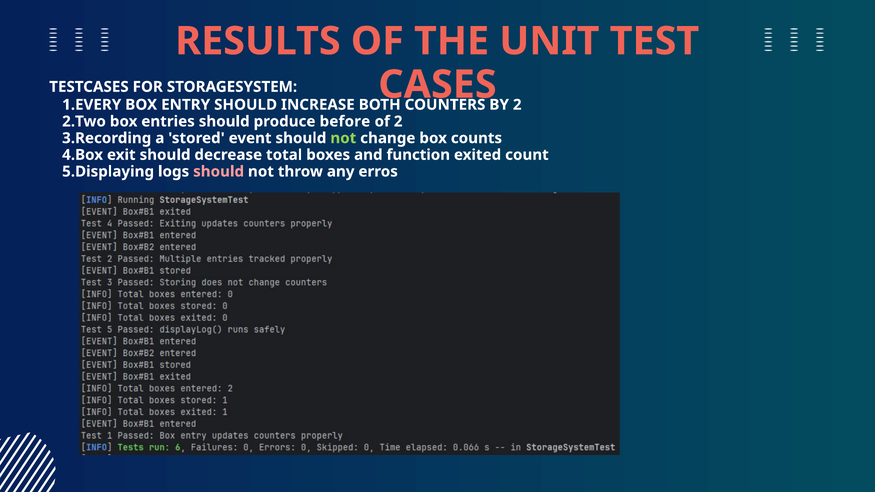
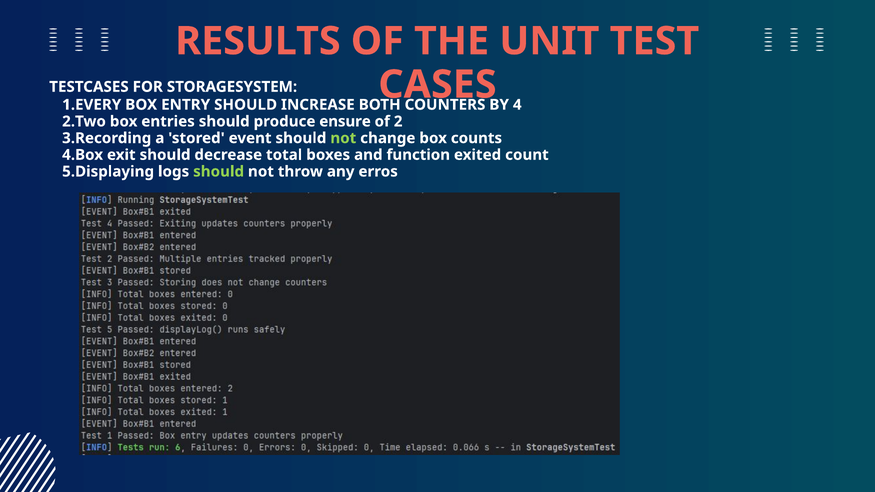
2: 2 -> 4 (517, 105)
before: before -> ensure (345, 121)
should colour: pink -> light green (219, 172)
